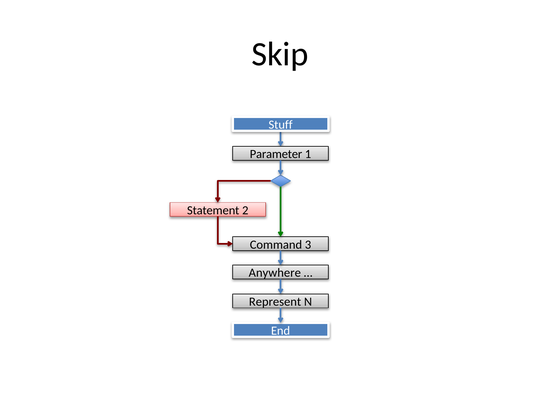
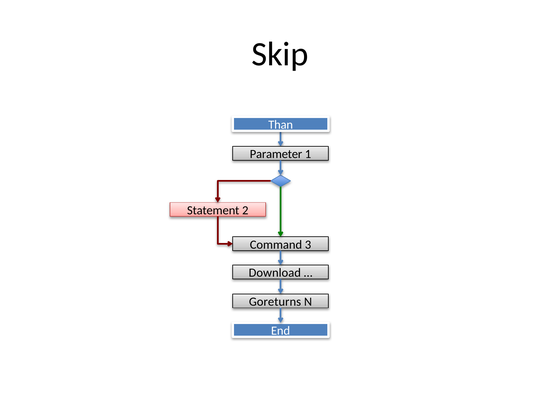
Stuff: Stuff -> Than (281, 125)
Anywhere: Anywhere -> Download (275, 273)
Represent: Represent -> Goreturns (275, 302)
